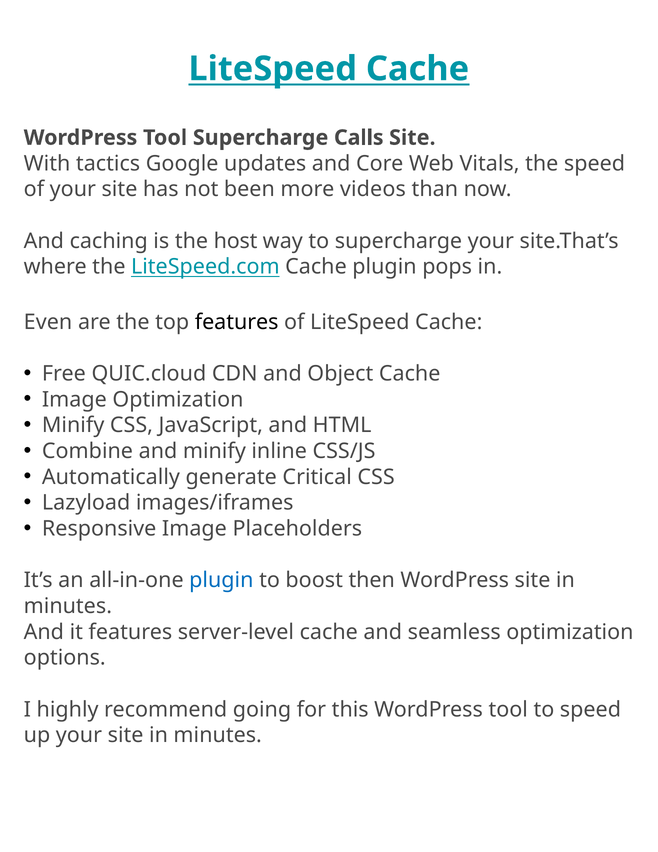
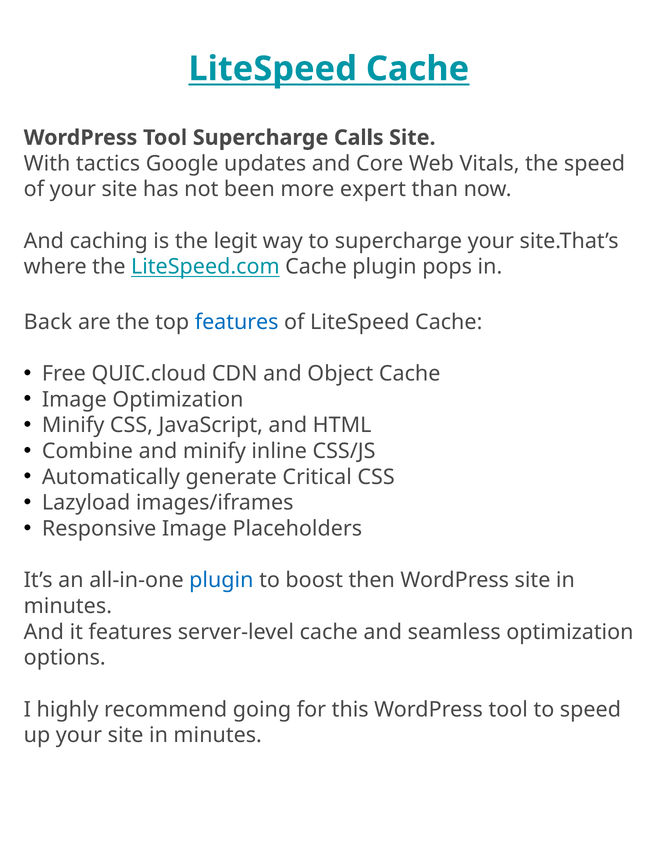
videos: videos -> expert (373, 189)
host: host -> legit (236, 241)
Even: Even -> Back (48, 322)
features colour: black -> blue (237, 322)
